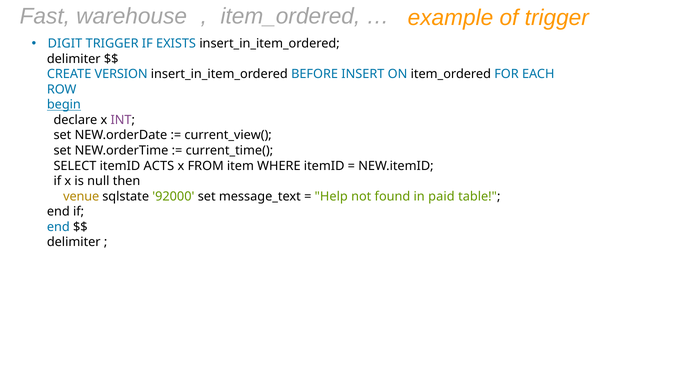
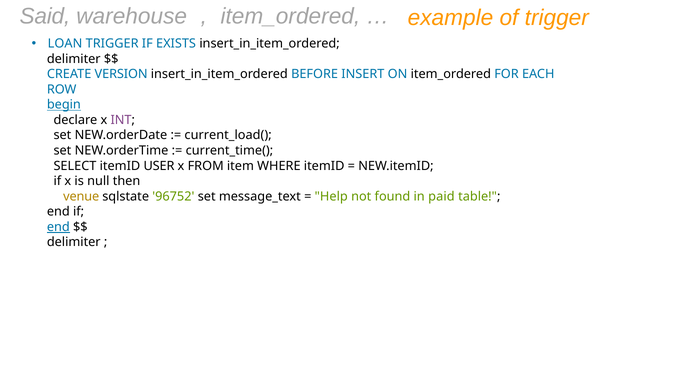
Fast: Fast -> Said (45, 16)
DIGIT: DIGIT -> LOAN (65, 44)
current_view(: current_view( -> current_load( (228, 135)
ACTS: ACTS -> USER (159, 166)
92000: 92000 -> 96752 (173, 196)
end underline: none -> present (58, 227)
